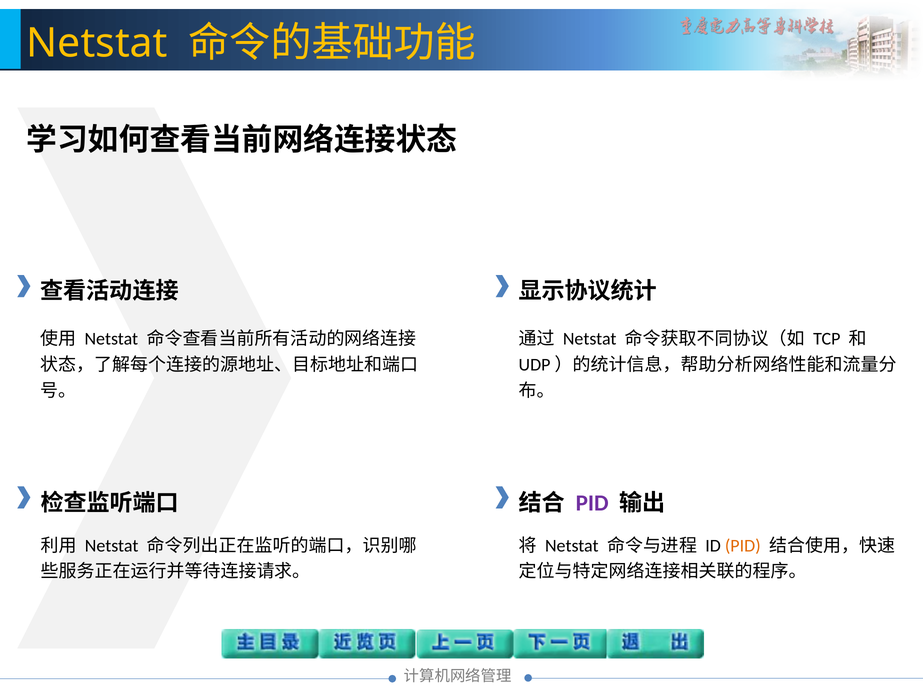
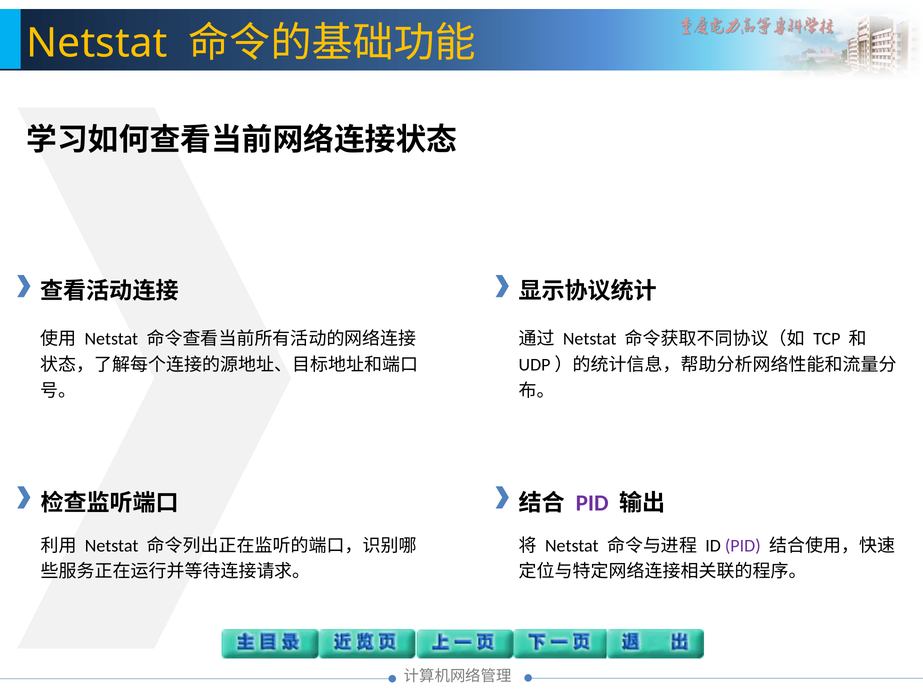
PID colour: orange -> purple (743, 546)
